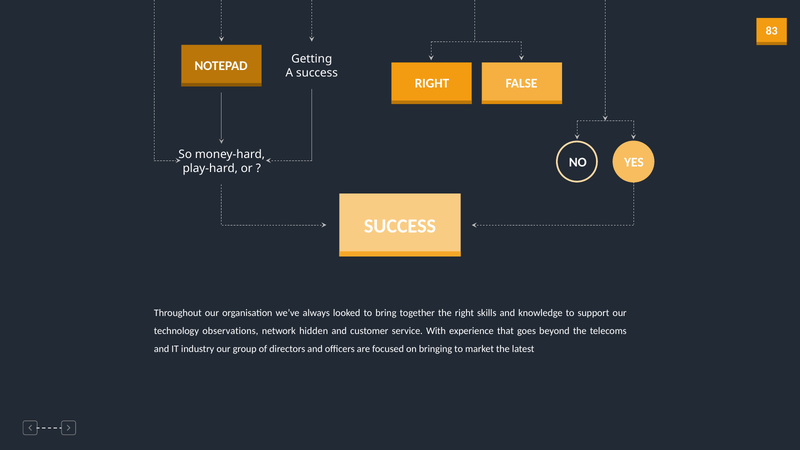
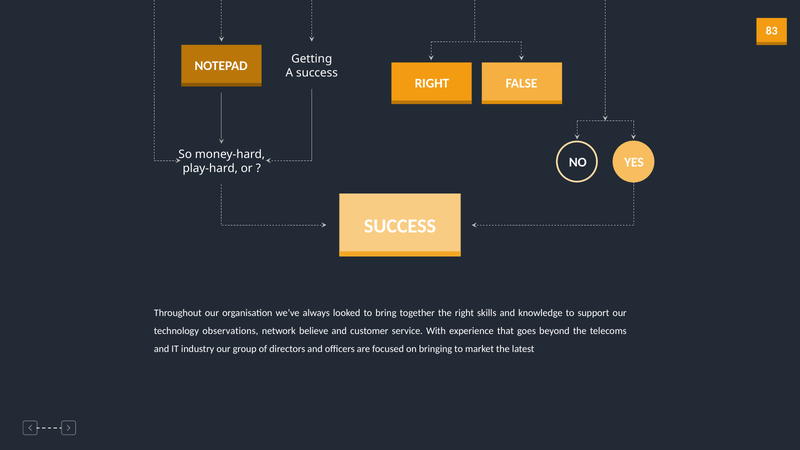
hidden: hidden -> believe (314, 331)
